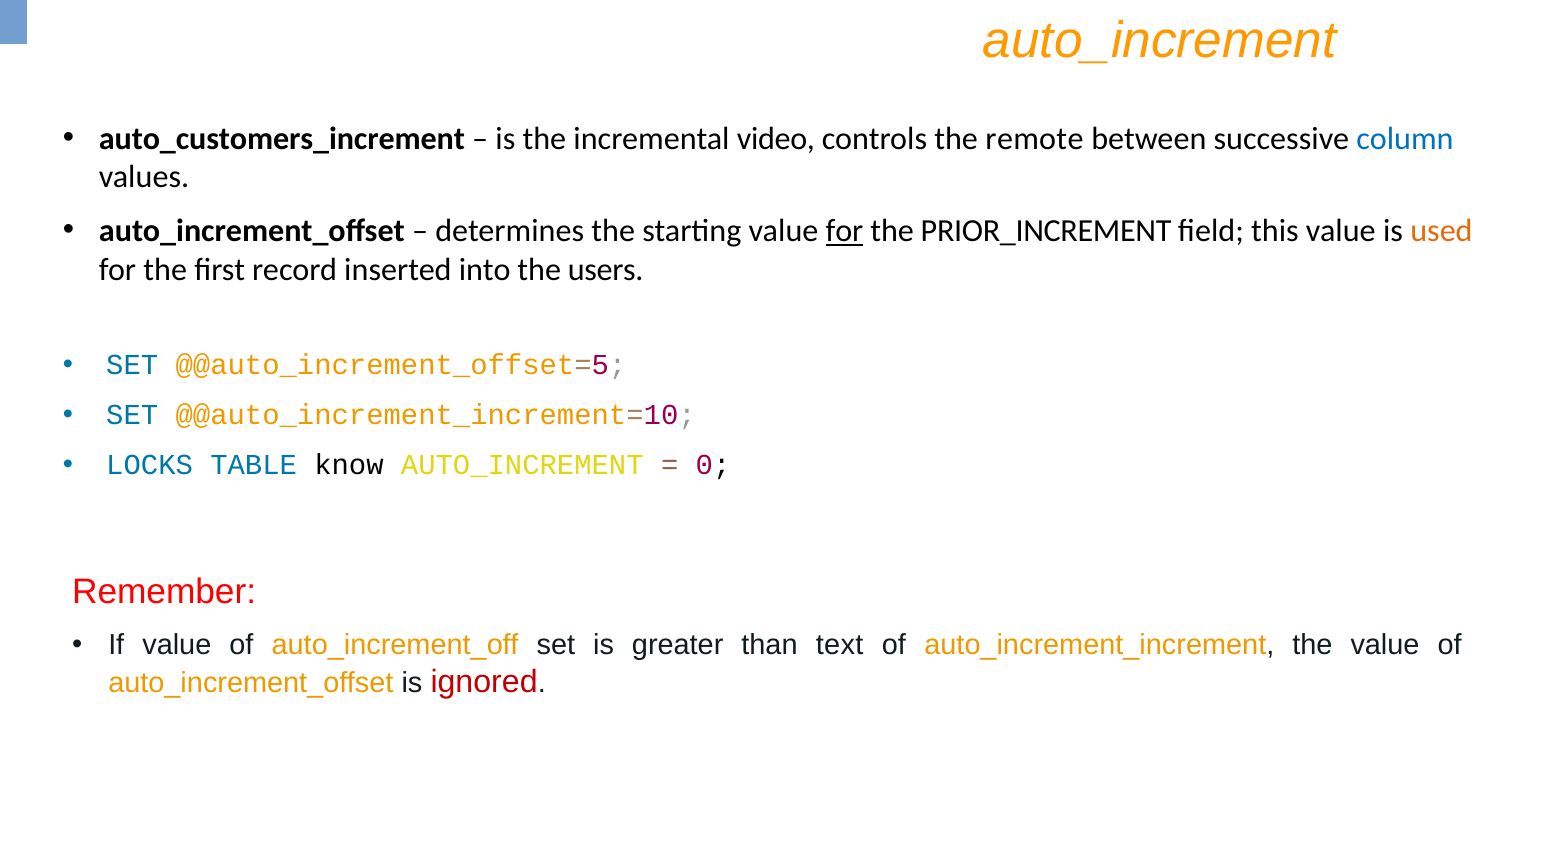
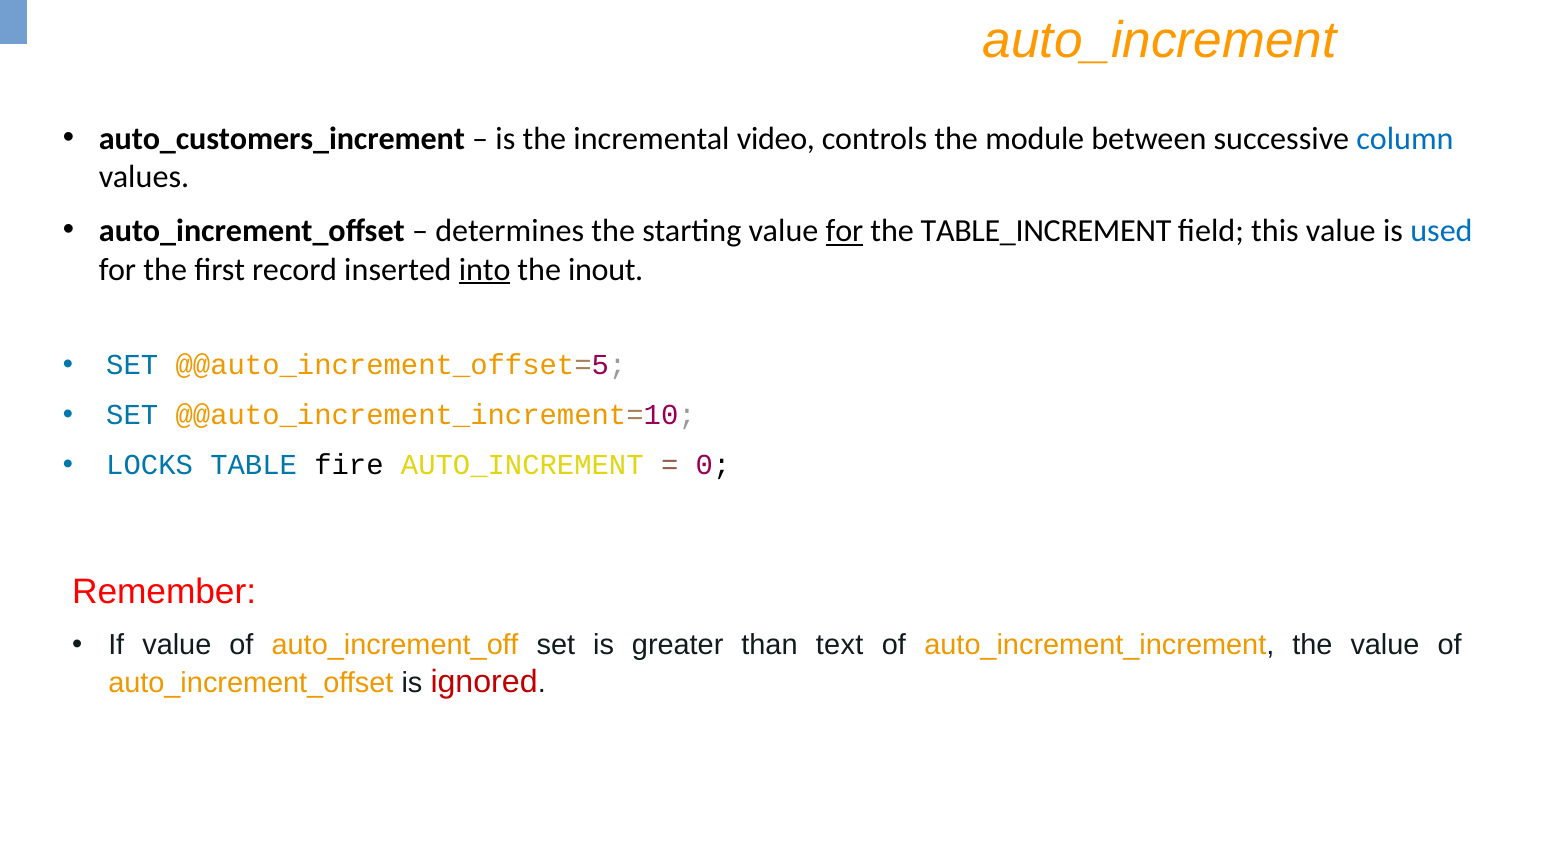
remote: remote -> module (1035, 138)
PRIOR_INCREMENT: PRIOR_INCREMENT -> TABLE_INCREMENT (1046, 231)
used colour: orange -> blue (1441, 231)
into underline: none -> present (485, 269)
users: users -> inout (606, 269)
know: know -> fire (349, 465)
